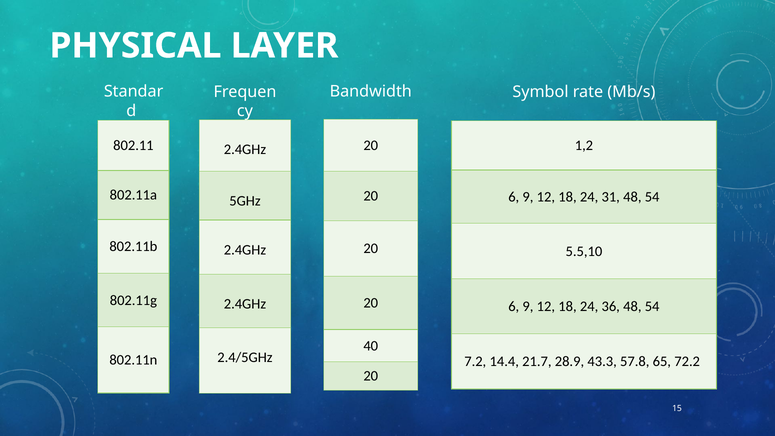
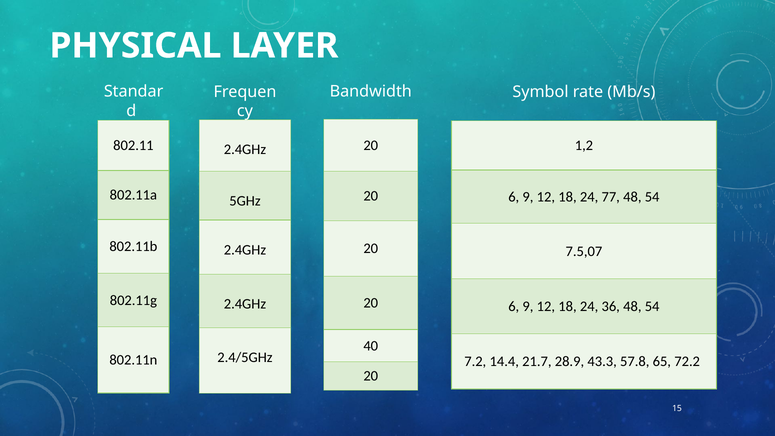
31: 31 -> 77 (611, 197)
5.5,10: 5.5,10 -> 7.5,07 (584, 251)
